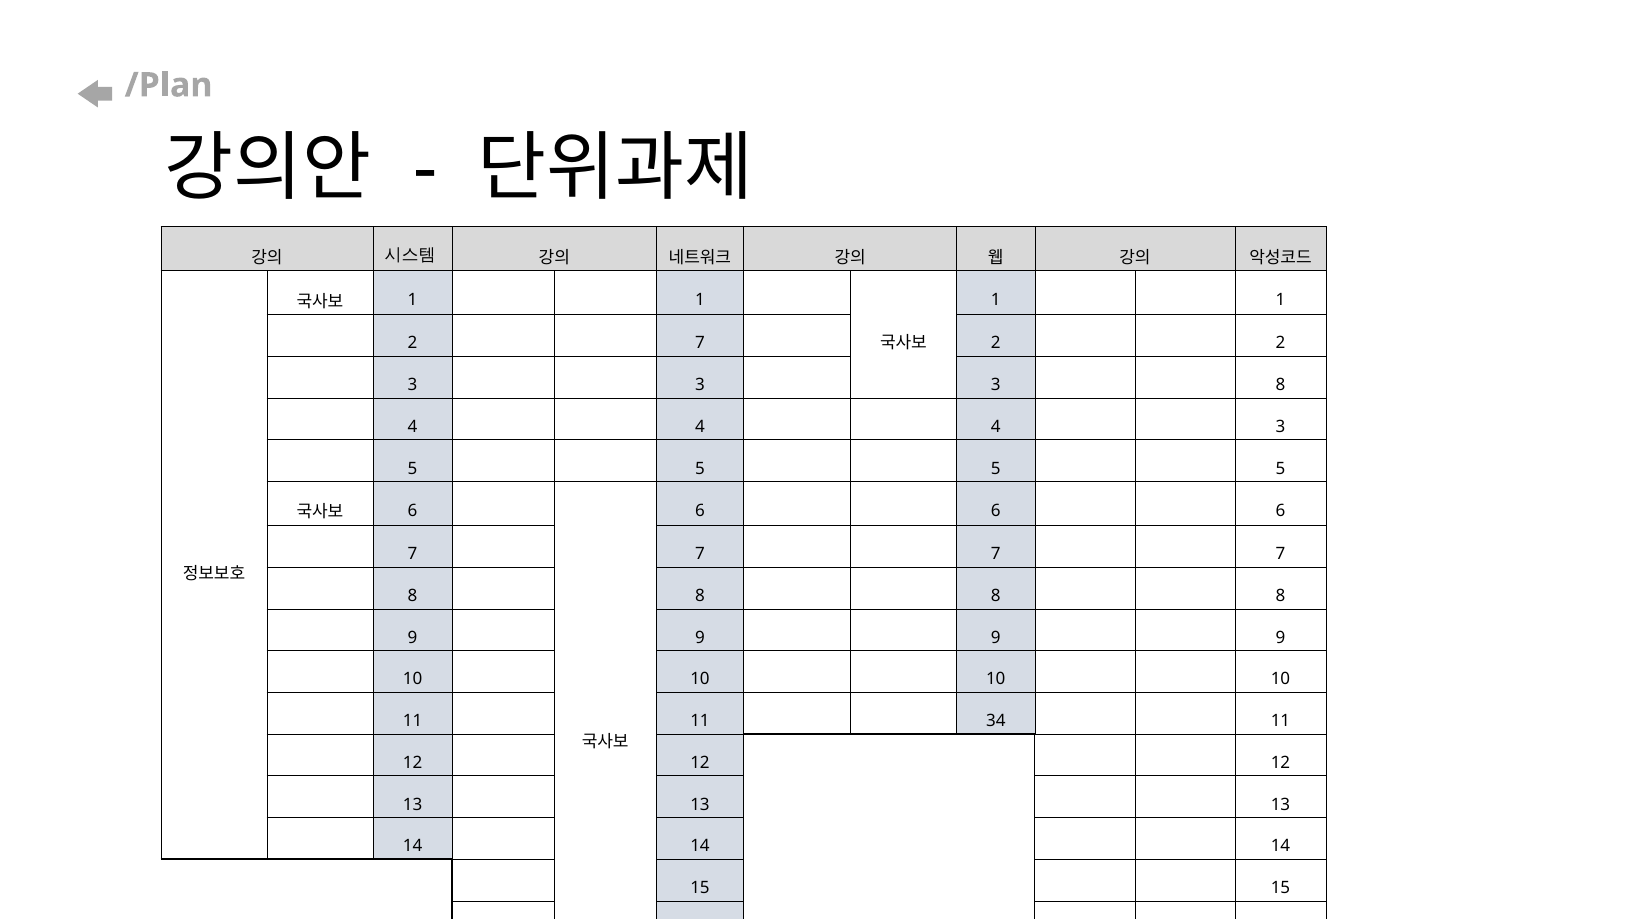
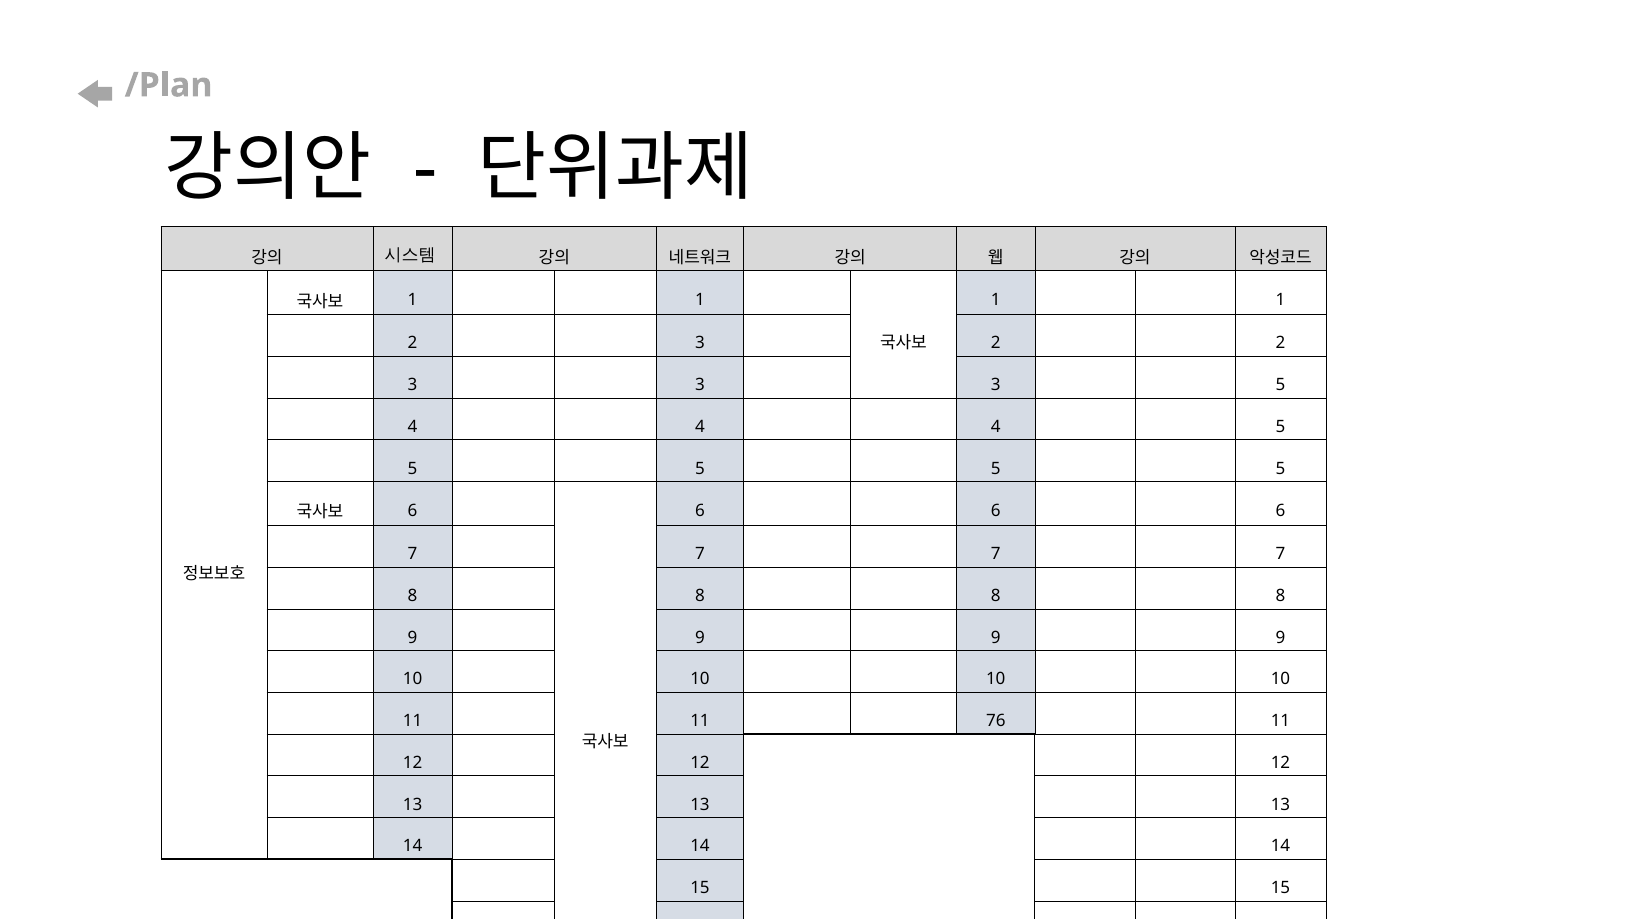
7: 7 -> 3 (700, 343)
3 8: 8 -> 5 (1281, 385)
4 3: 3 -> 5 (1281, 427)
34: 34 -> 76 (996, 721)
